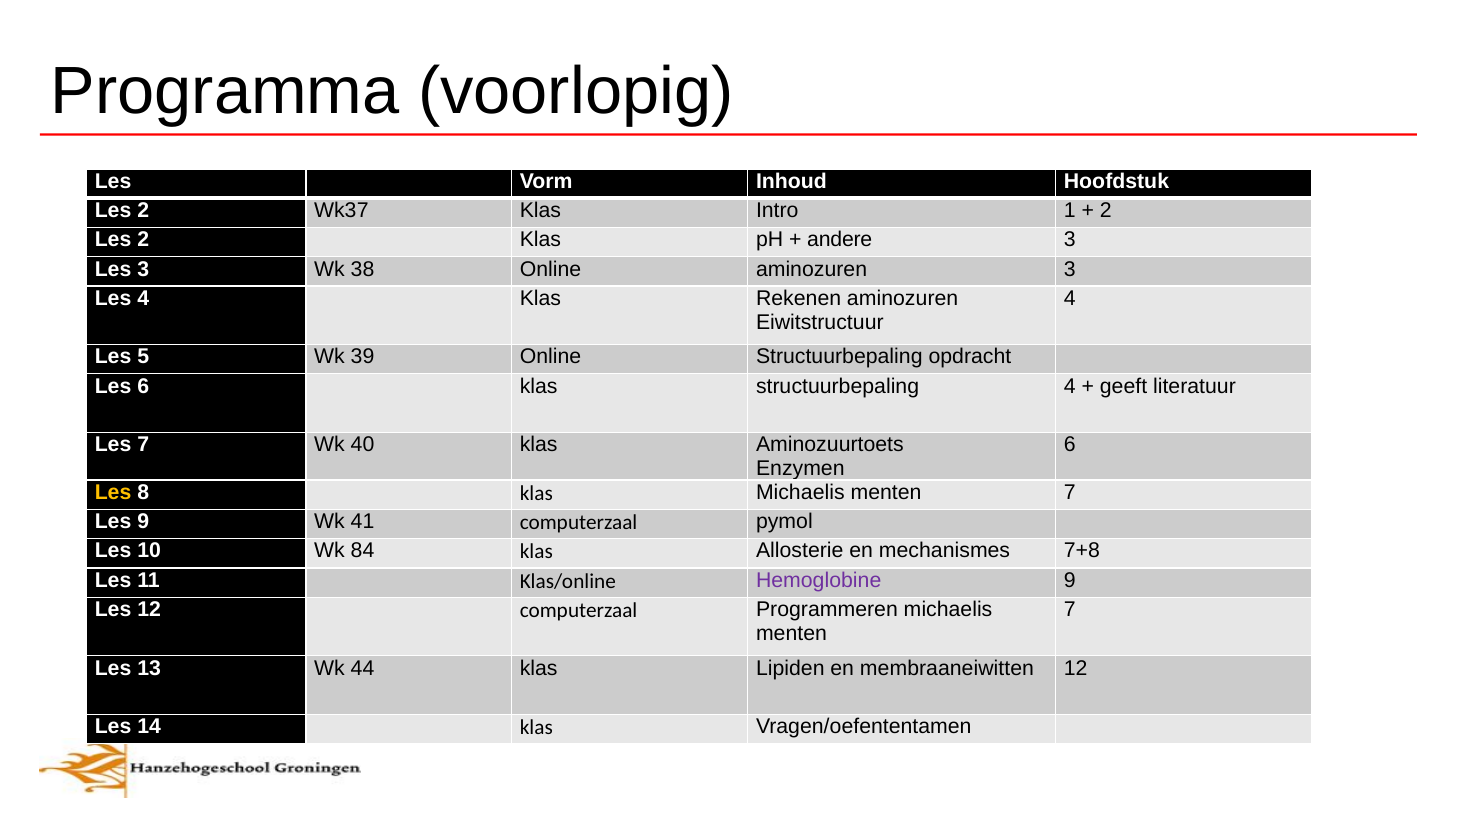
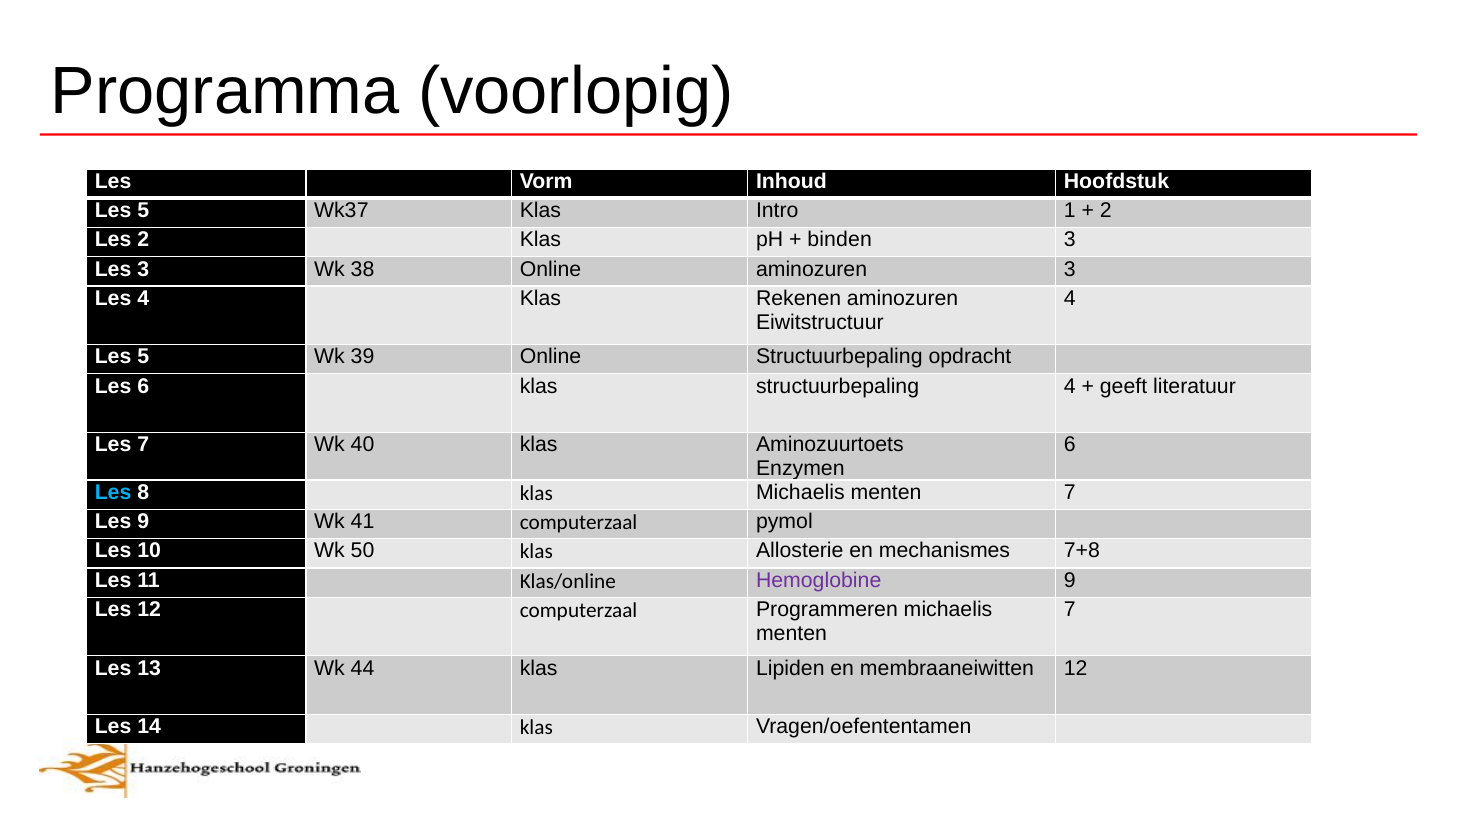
2: 2 -> 5 (143, 210)
andere: andere -> binden (840, 240)
Les colour: yellow -> light blue (113, 492)
84: 84 -> 50 (363, 551)
